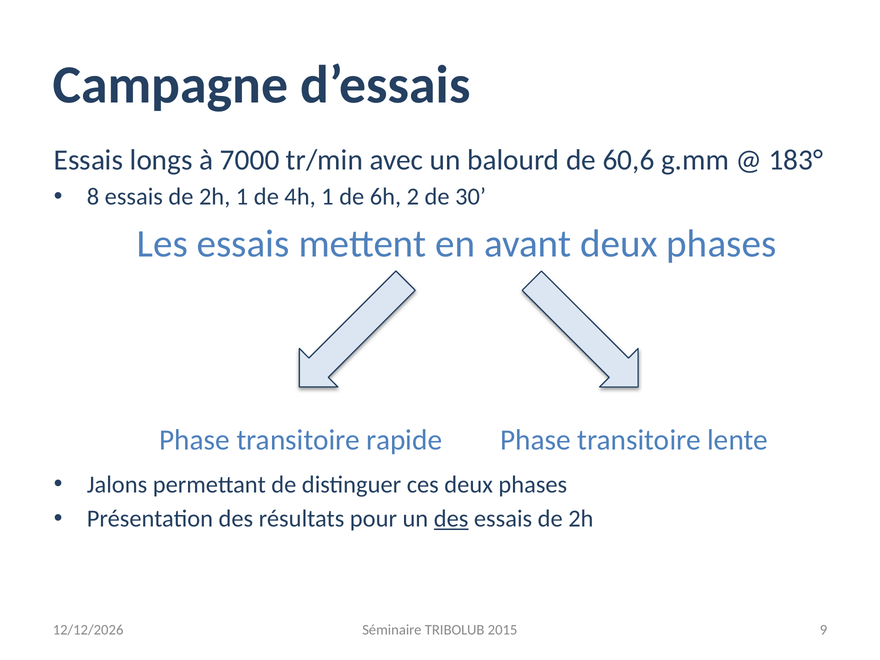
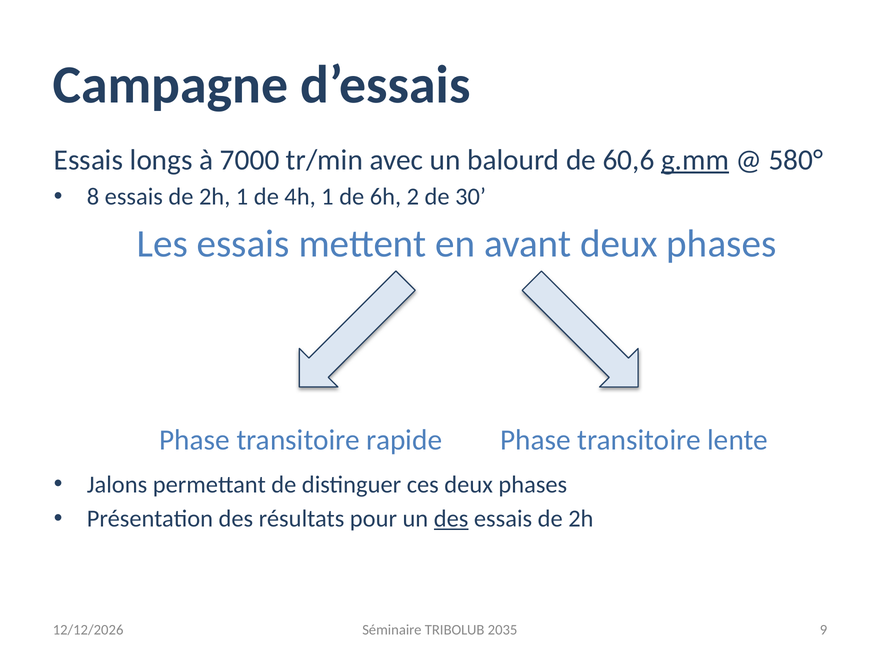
g.mm underline: none -> present (695, 160)
183°: 183° -> 580° (796, 160)
2015: 2015 -> 2035 (503, 630)
